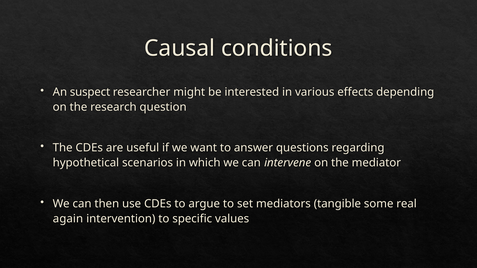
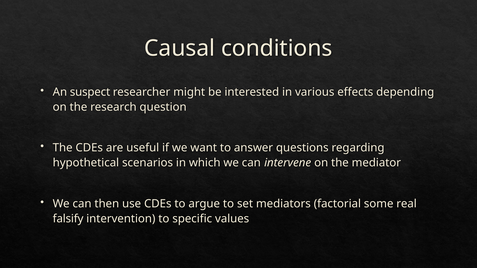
tangible: tangible -> factorial (337, 204)
again: again -> falsify (68, 219)
